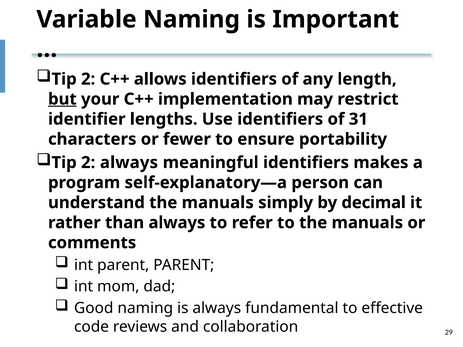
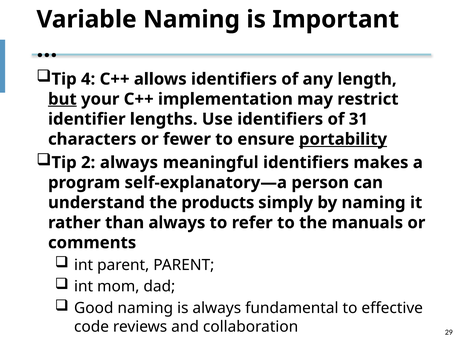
2: 2 -> 4 (88, 79)
portability underline: none -> present (343, 139)
understand the manuals: manuals -> products (218, 203)
by decimal: decimal -> naming (374, 203)
